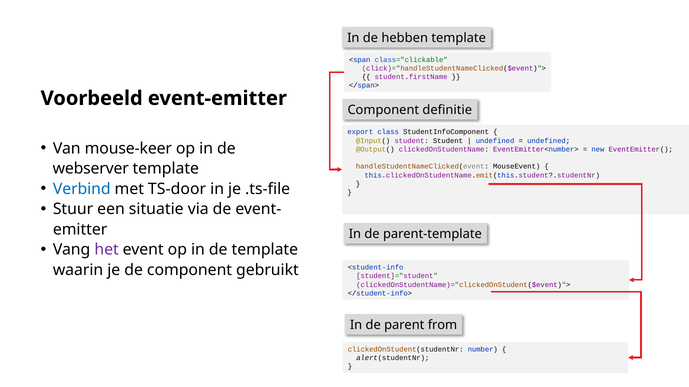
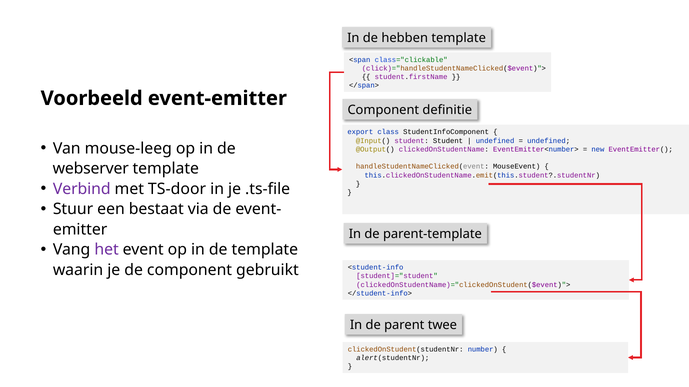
mouse-keer: mouse-keer -> mouse-leeg (128, 149)
Verbind colour: blue -> purple (82, 189)
situatie: situatie -> bestaat (156, 210)
from: from -> twee (442, 326)
